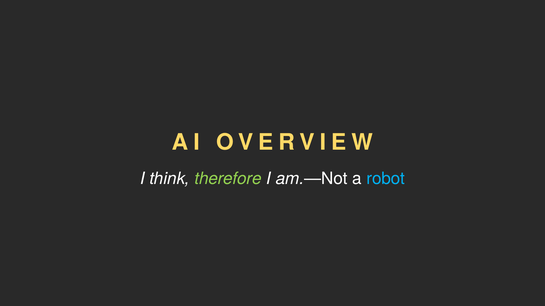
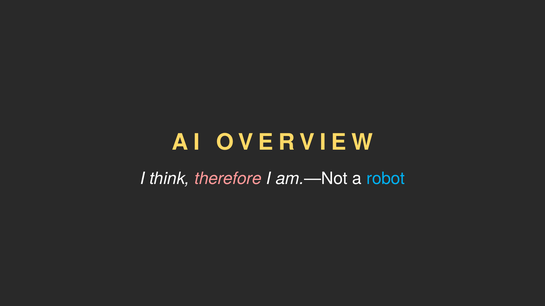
therefore colour: light green -> pink (228, 179)
